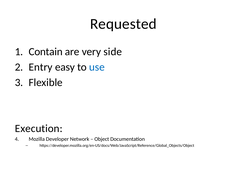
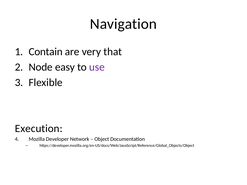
Requested: Requested -> Navigation (123, 24)
side: side -> that (113, 52)
Entry: Entry -> Node (41, 67)
use colour: blue -> purple (97, 67)
